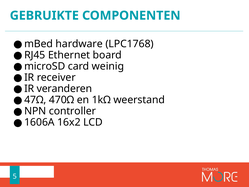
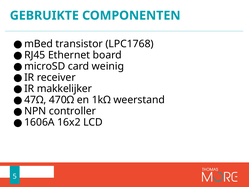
hardware: hardware -> transistor (79, 44)
veranderen: veranderen -> makkelijker (64, 89)
